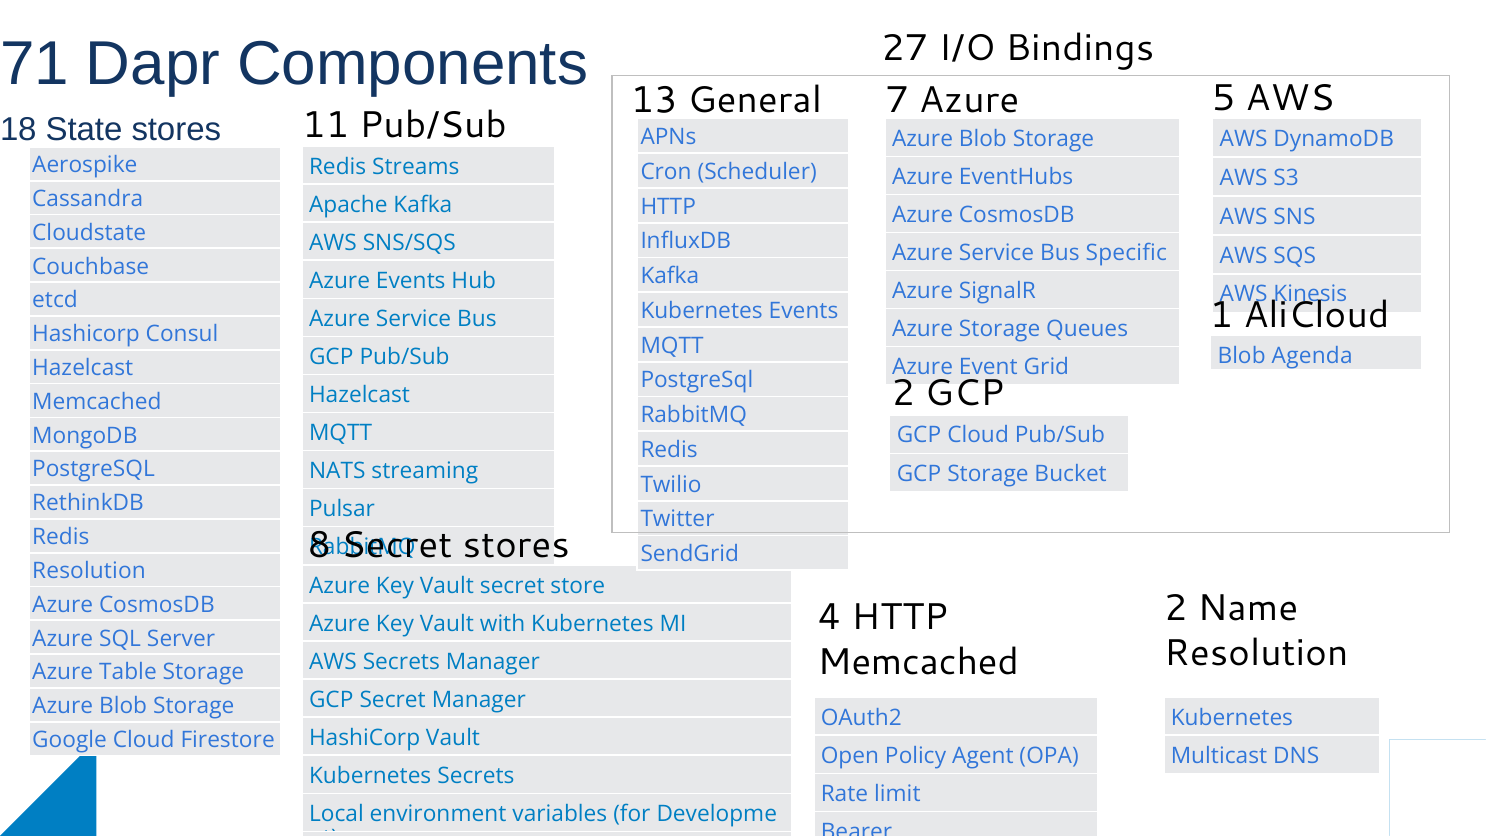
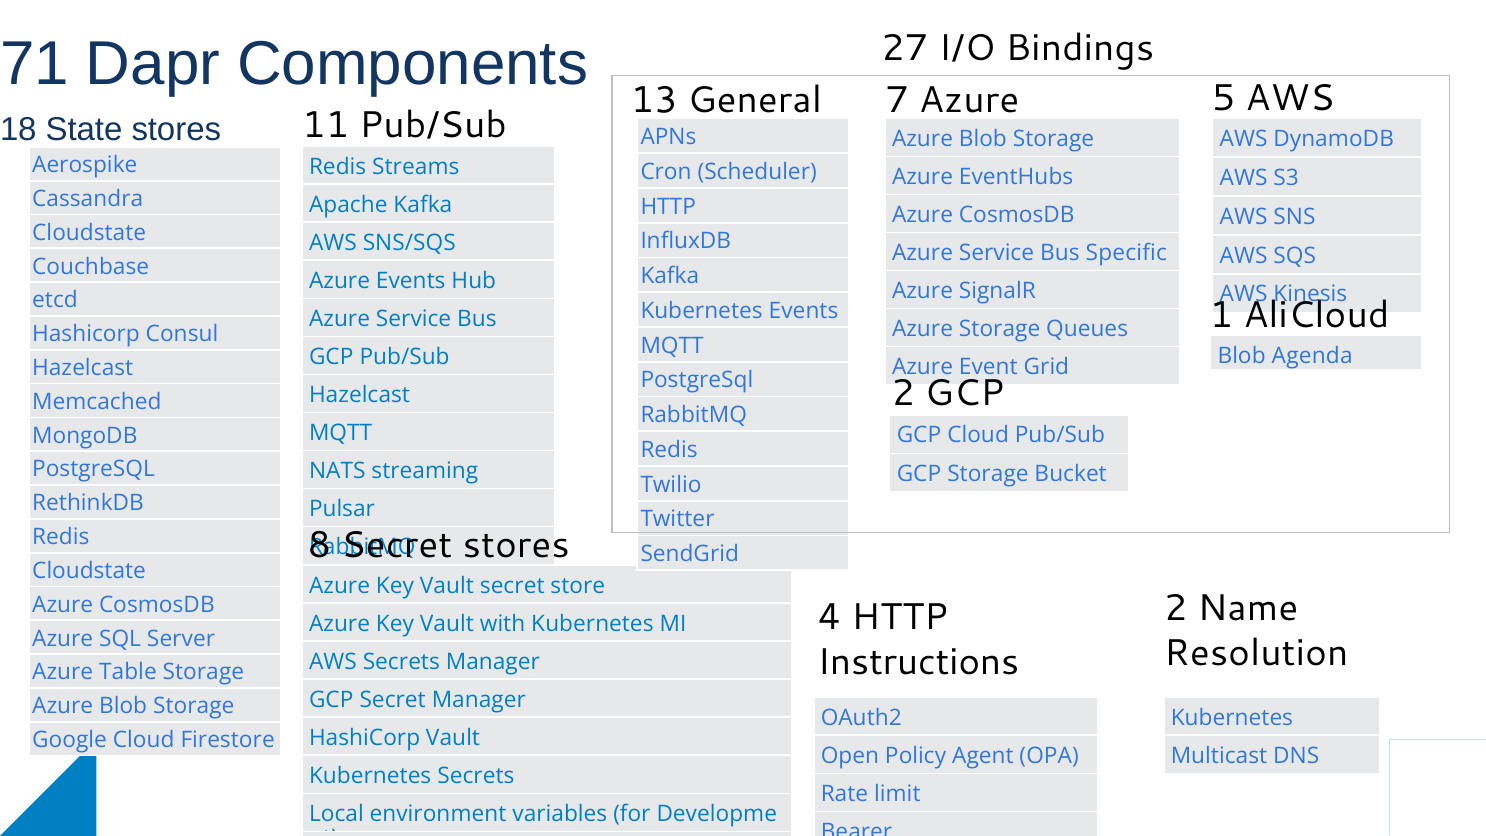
Resolution: Resolution -> Cloudstate (89, 571)
Memcached: Memcached -> Instructions (918, 662)
